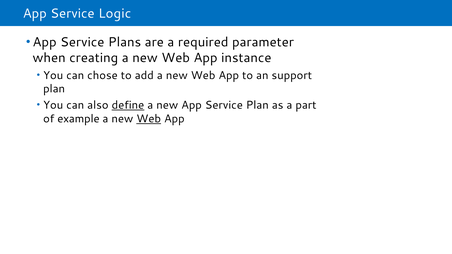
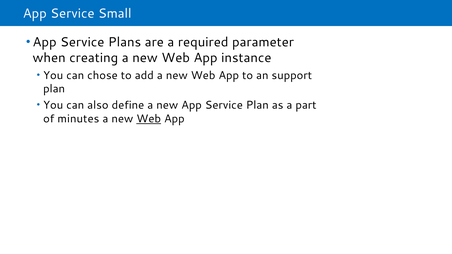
Logic: Logic -> Small (115, 13)
define underline: present -> none (128, 105)
example: example -> minutes (78, 119)
